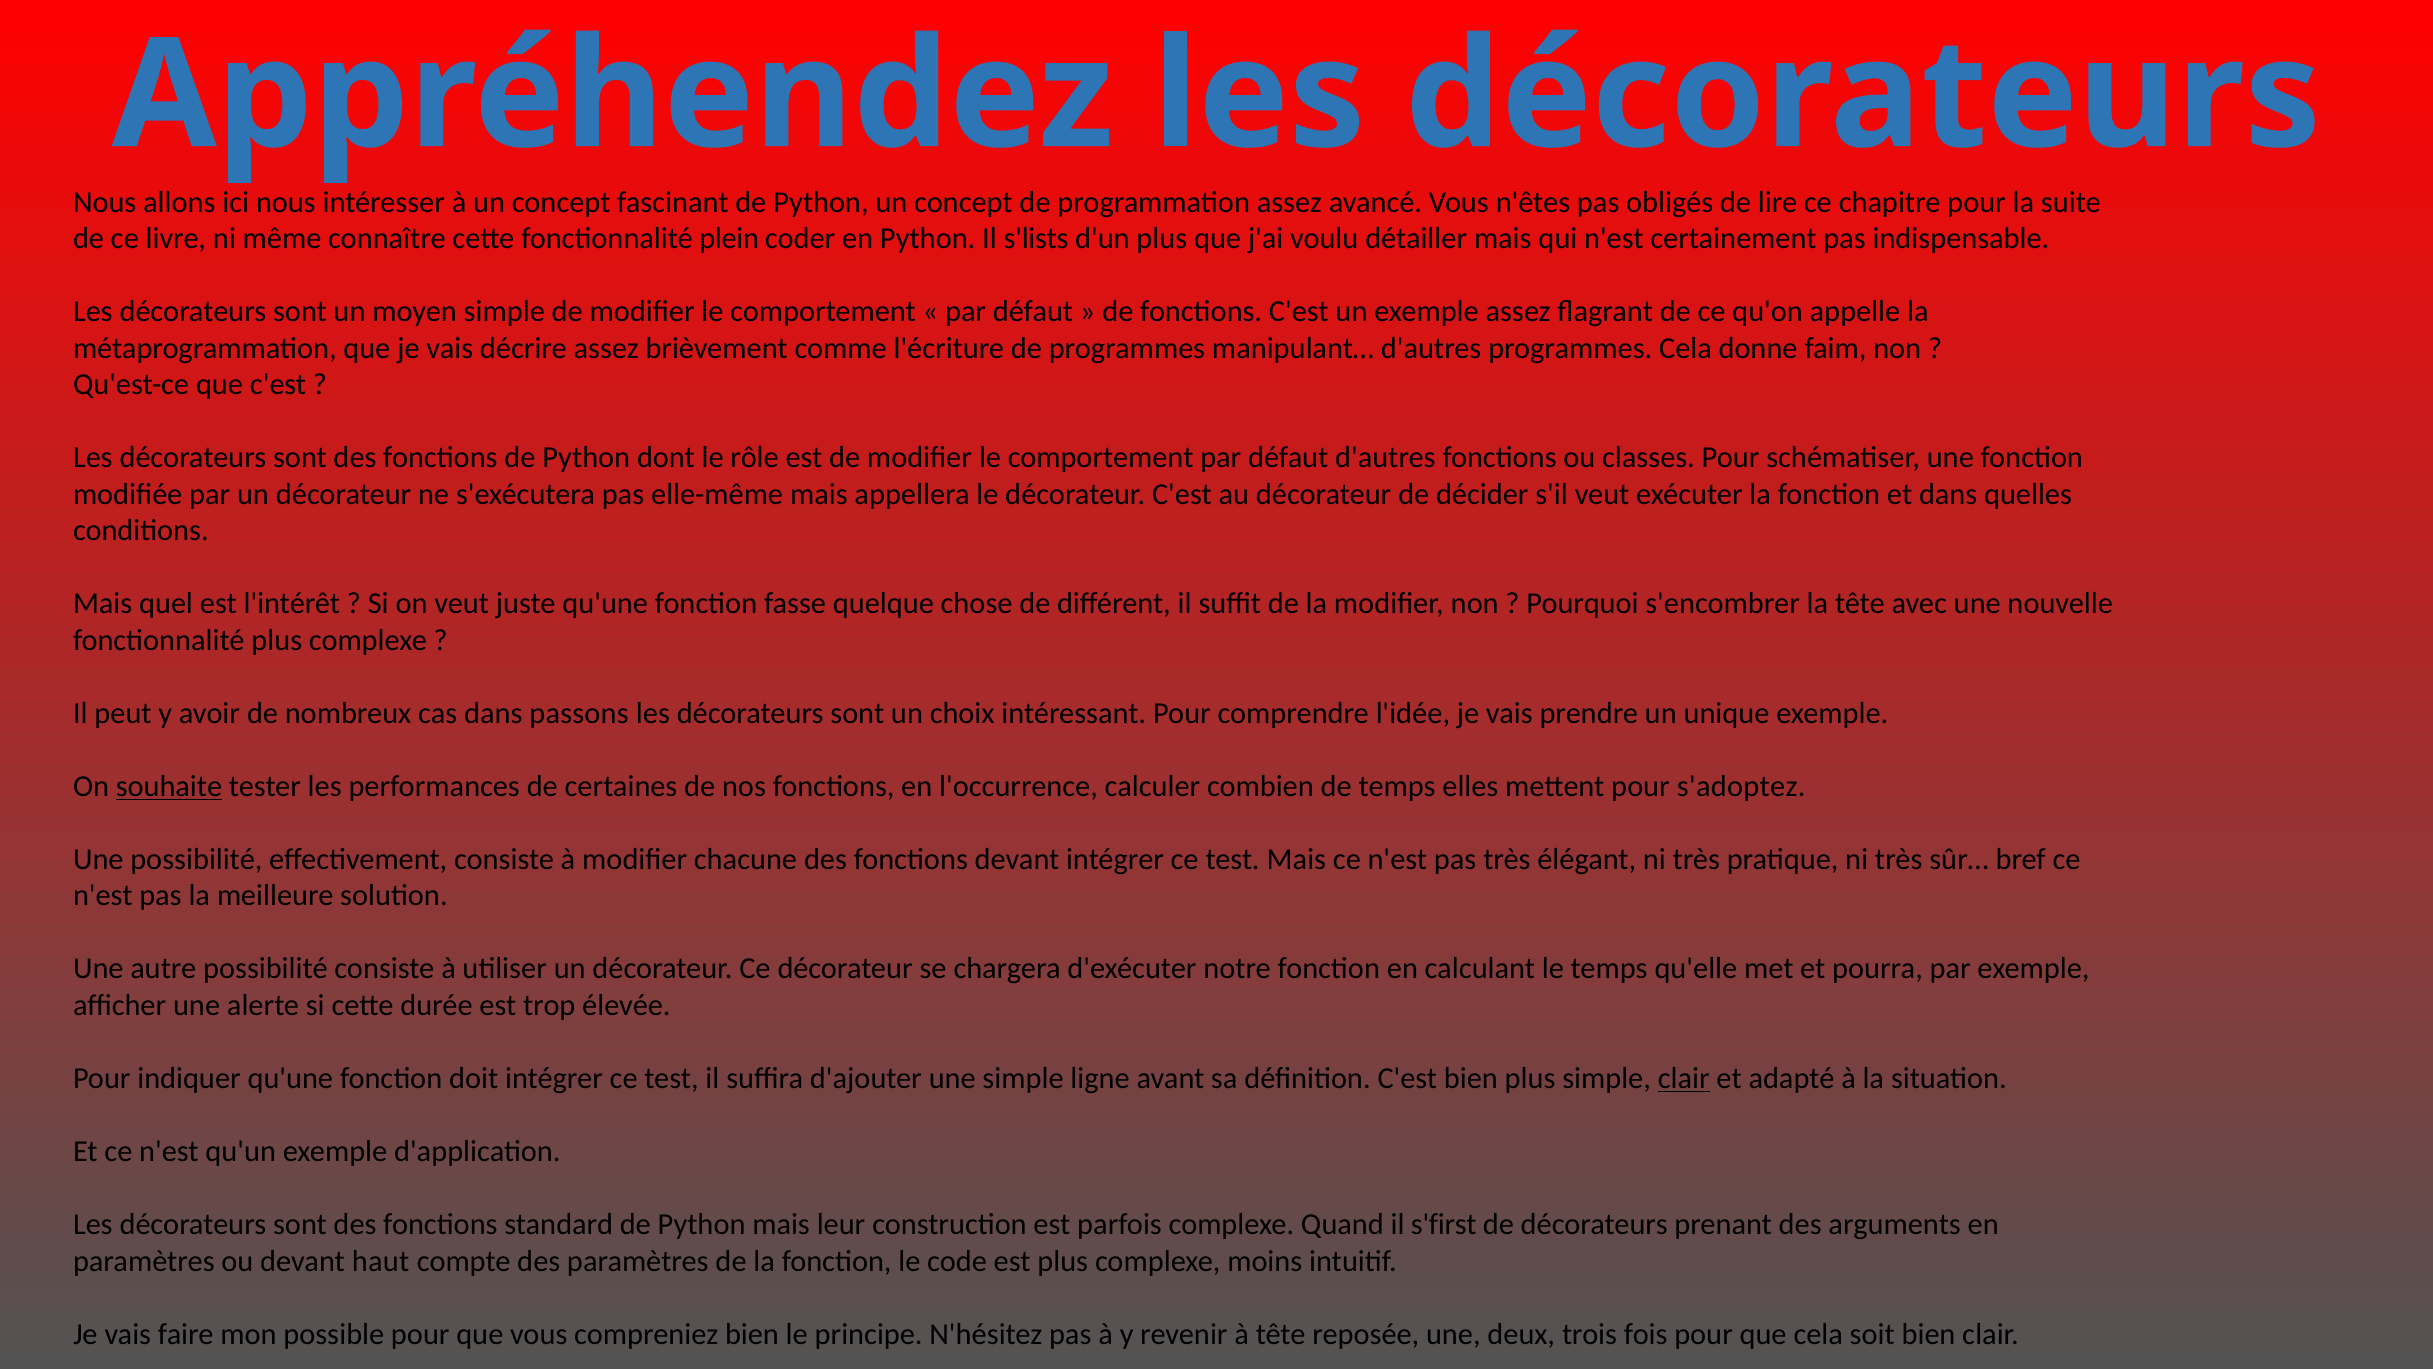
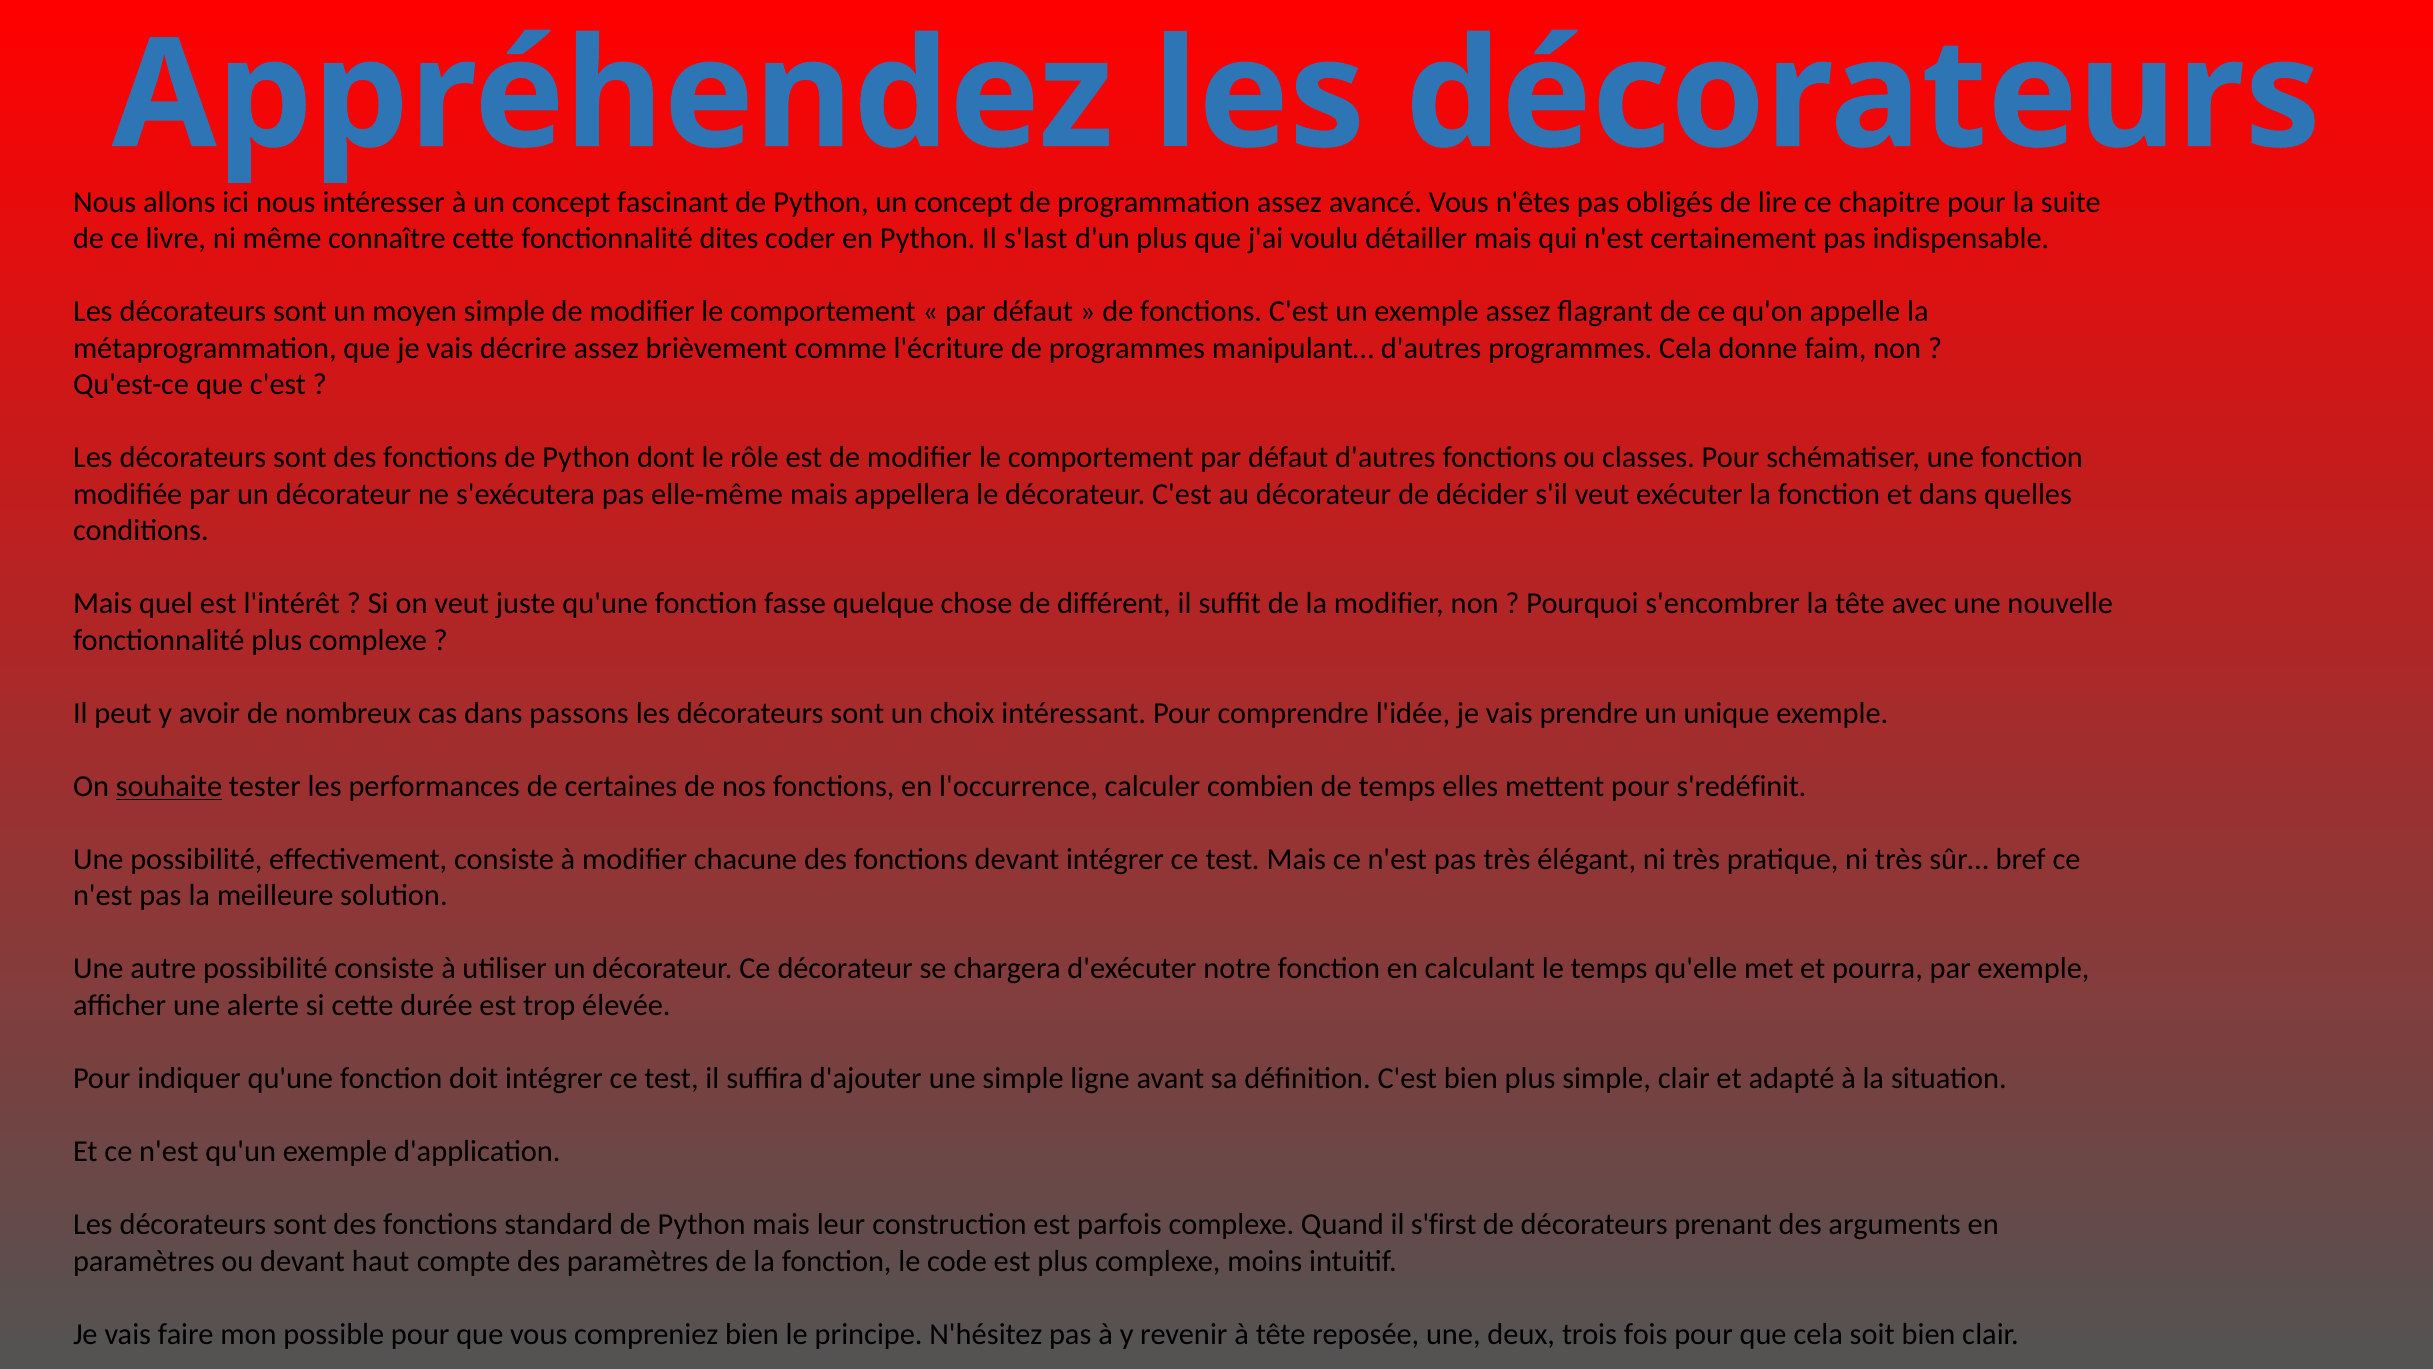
plein: plein -> dites (729, 239)
s'lists: s'lists -> s'last (1036, 239)
s'adoptez: s'adoptez -> s'redéfinit (1741, 786)
clair underline: present -> none (1684, 1078)
